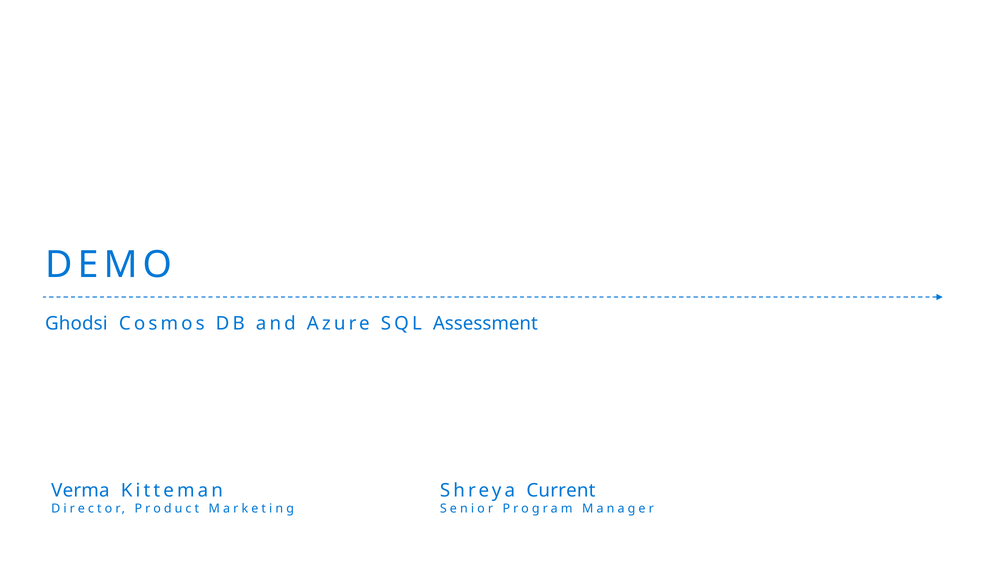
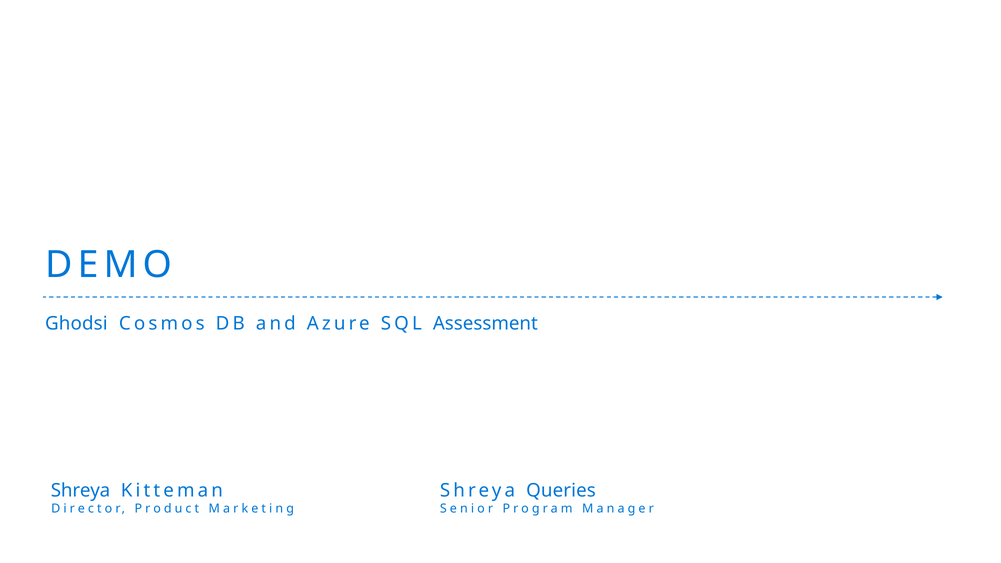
Verma: Verma -> Shreya (81, 490)
Current: Current -> Queries (561, 490)
